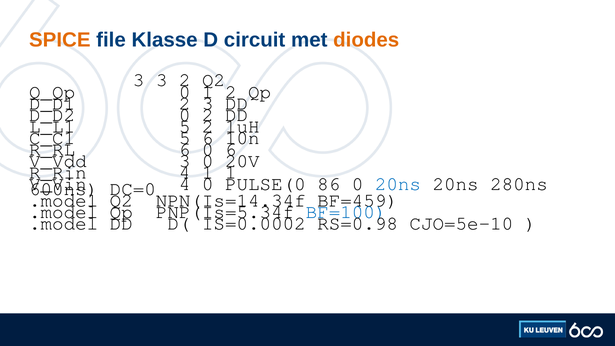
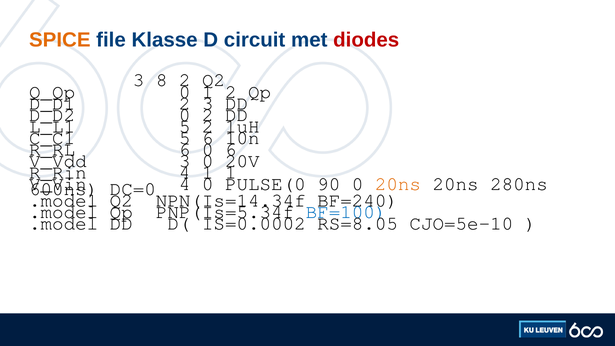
diodes colour: orange -> red (366, 40)
3 3: 3 -> 8 (162, 80)
86: 86 -> 90 (329, 184)
20ns colour: blue -> orange (398, 184)
BF=459: BF=459 -> BF=240 (358, 201)
RS=0.98: RS=0.98 -> RS=8.05 (358, 224)
